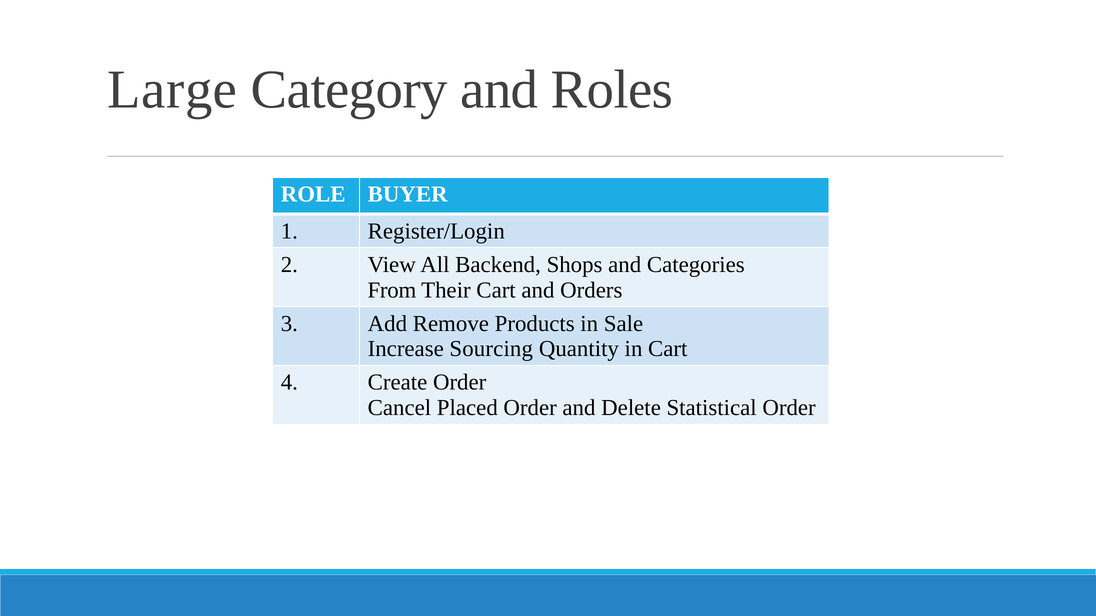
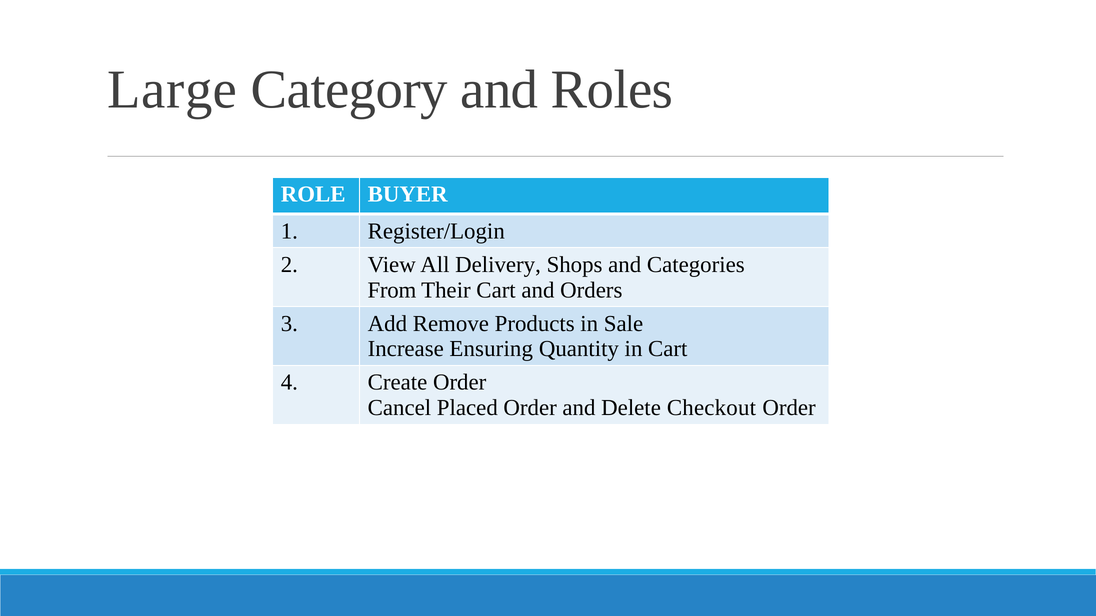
Backend: Backend -> Delivery (498, 265)
Sourcing: Sourcing -> Ensuring (491, 349)
Statistical: Statistical -> Checkout (711, 408)
